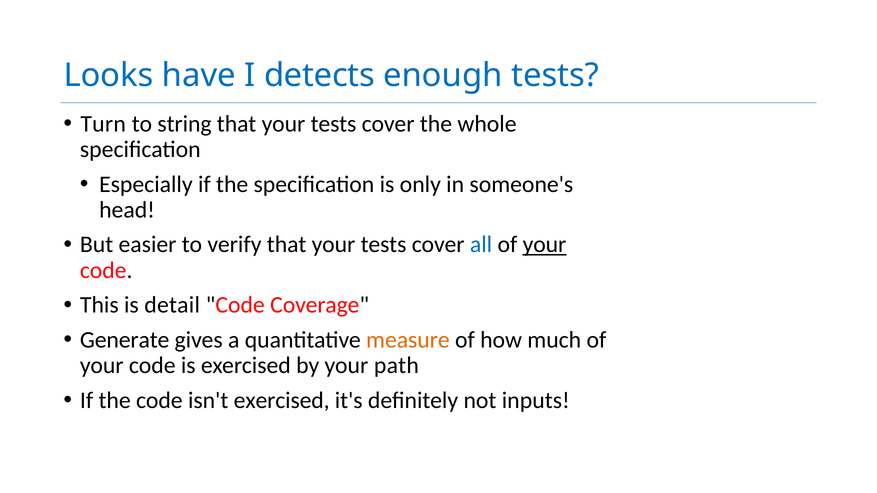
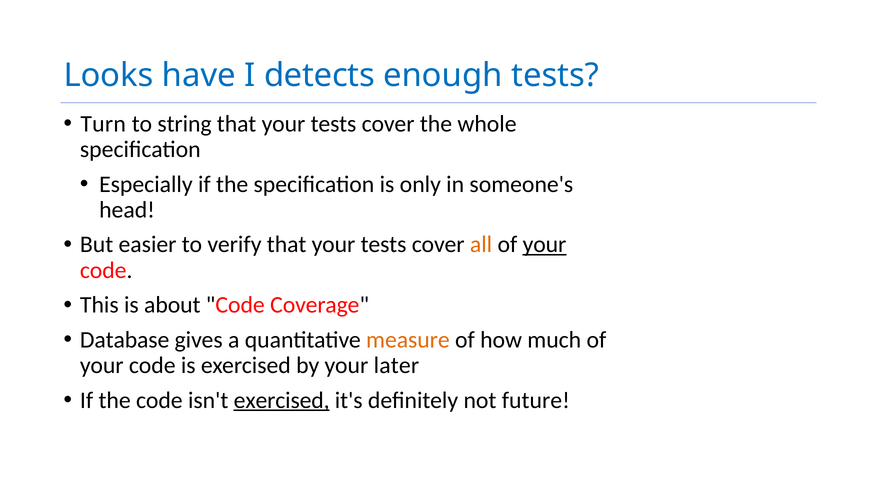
all colour: blue -> orange (481, 245)
detail: detail -> about (172, 305)
Generate: Generate -> Database (125, 340)
path: path -> later (396, 366)
exercised underline: none -> present (282, 400)
inputs: inputs -> future (536, 400)
